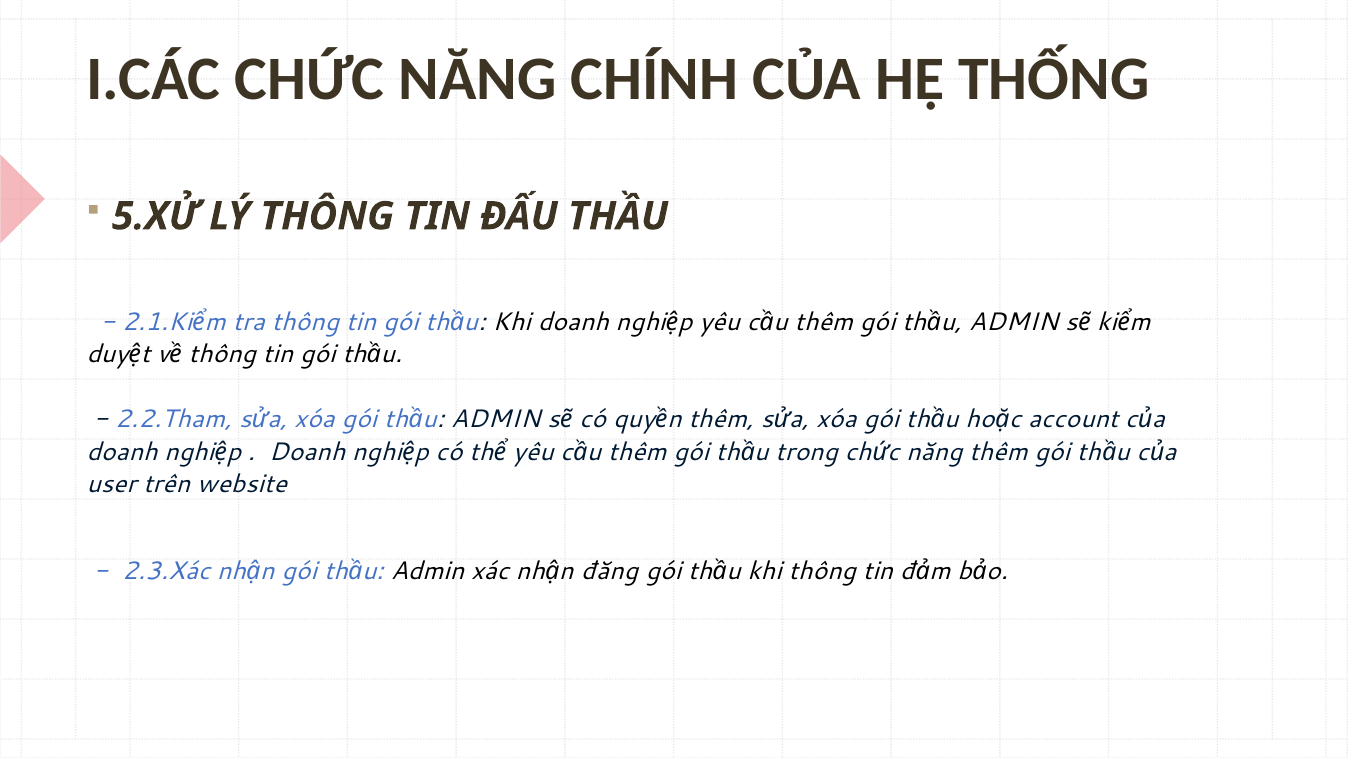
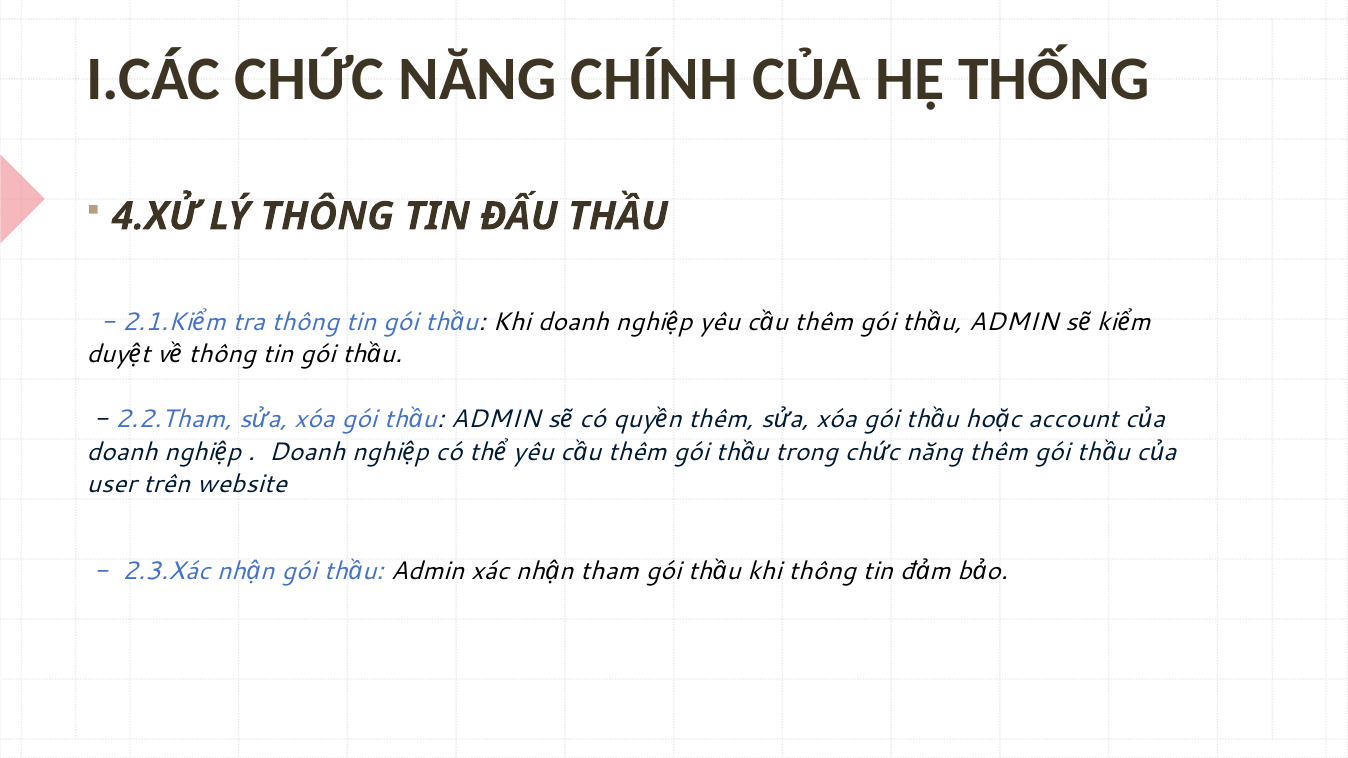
5.XỬ: 5.XỬ -> 4.XỬ (155, 216)
đăng: đăng -> tham (610, 572)
